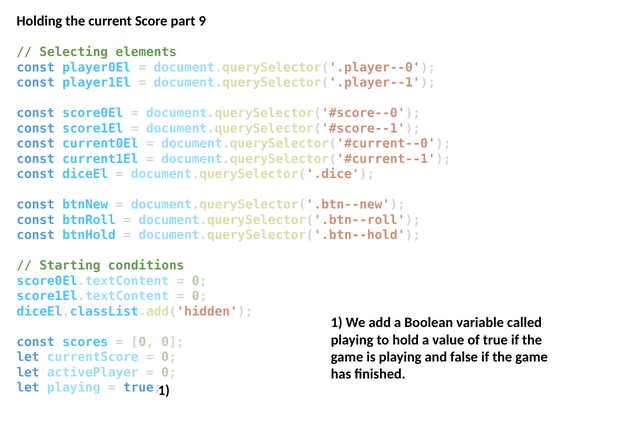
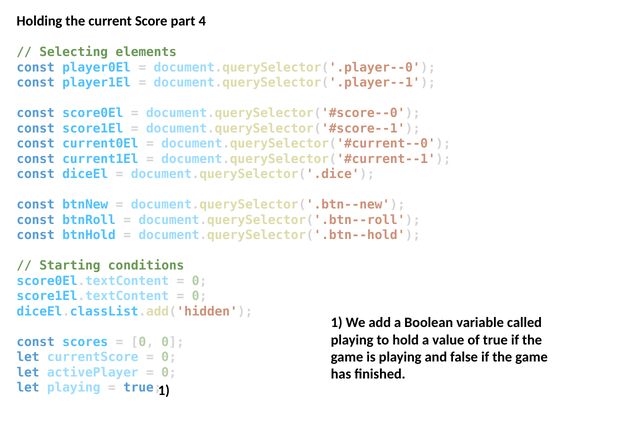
9: 9 -> 4 (202, 21)
